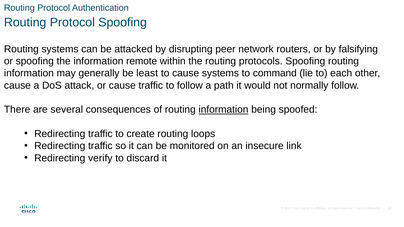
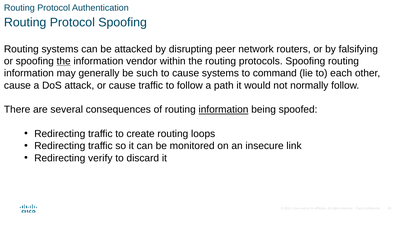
the underline: none -> present (64, 61)
remote: remote -> vendor (142, 61)
least: least -> such (147, 73)
